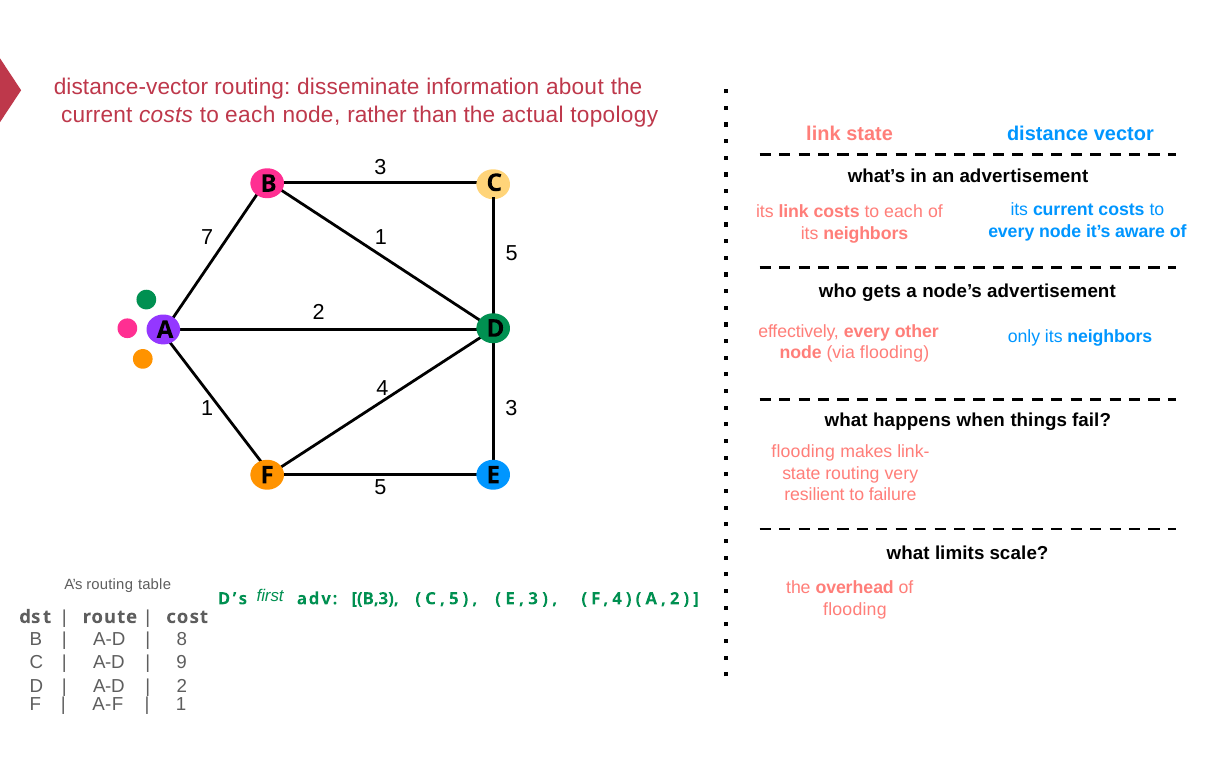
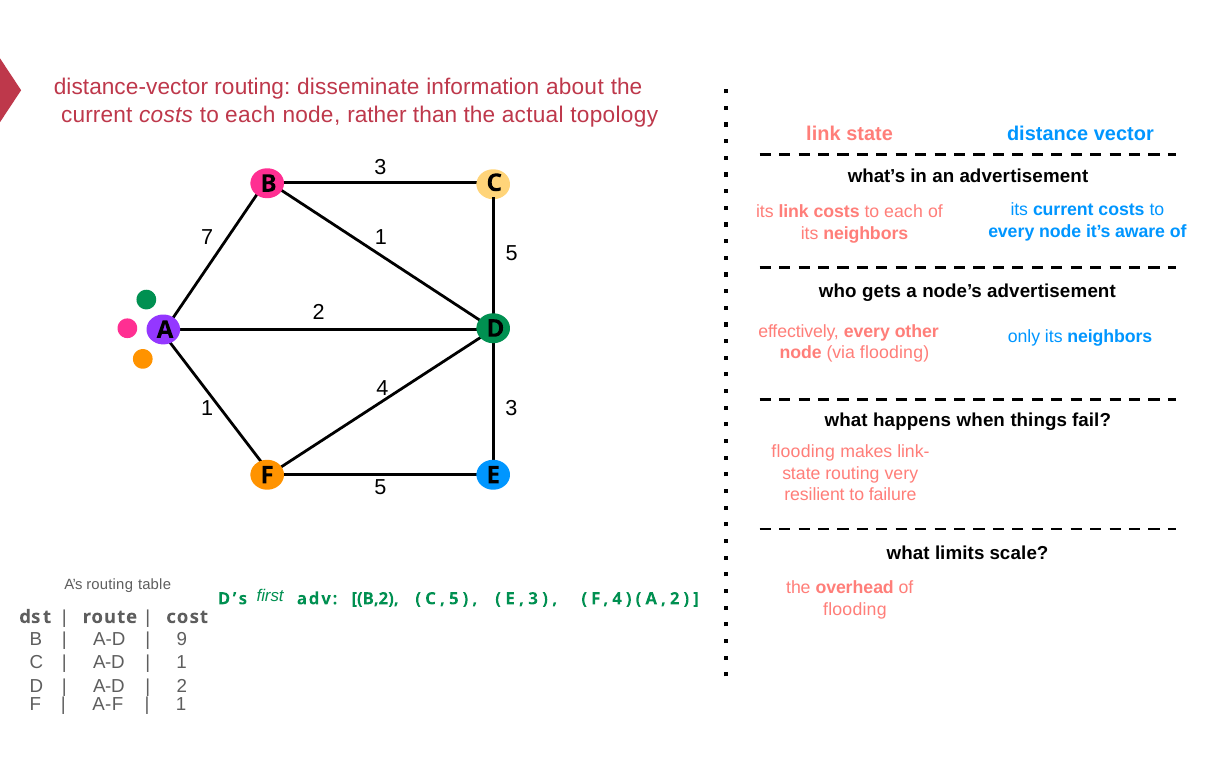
B,3: B,3 -> B,2 (375, 599)
8: 8 -> 9 (182, 640)
9: 9 -> 1 (182, 662)
